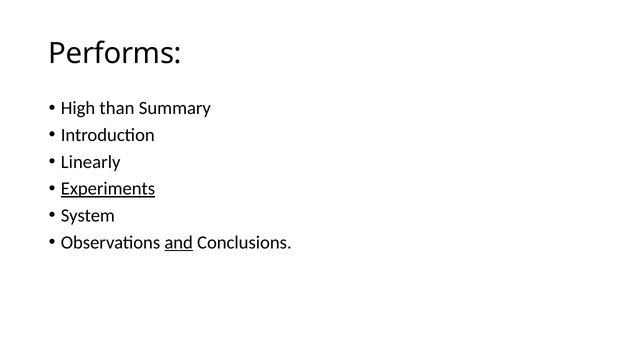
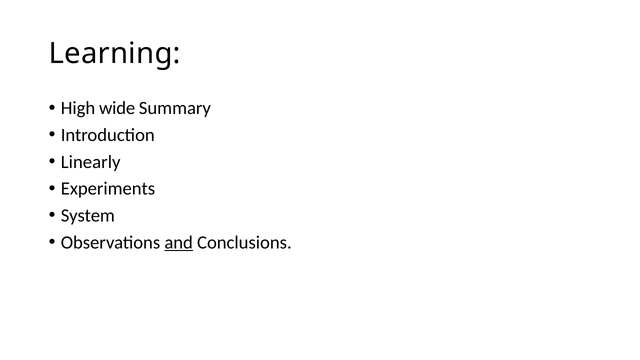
Performs: Performs -> Learning (115, 54)
than: than -> wide (117, 108)
Experiments underline: present -> none (108, 189)
